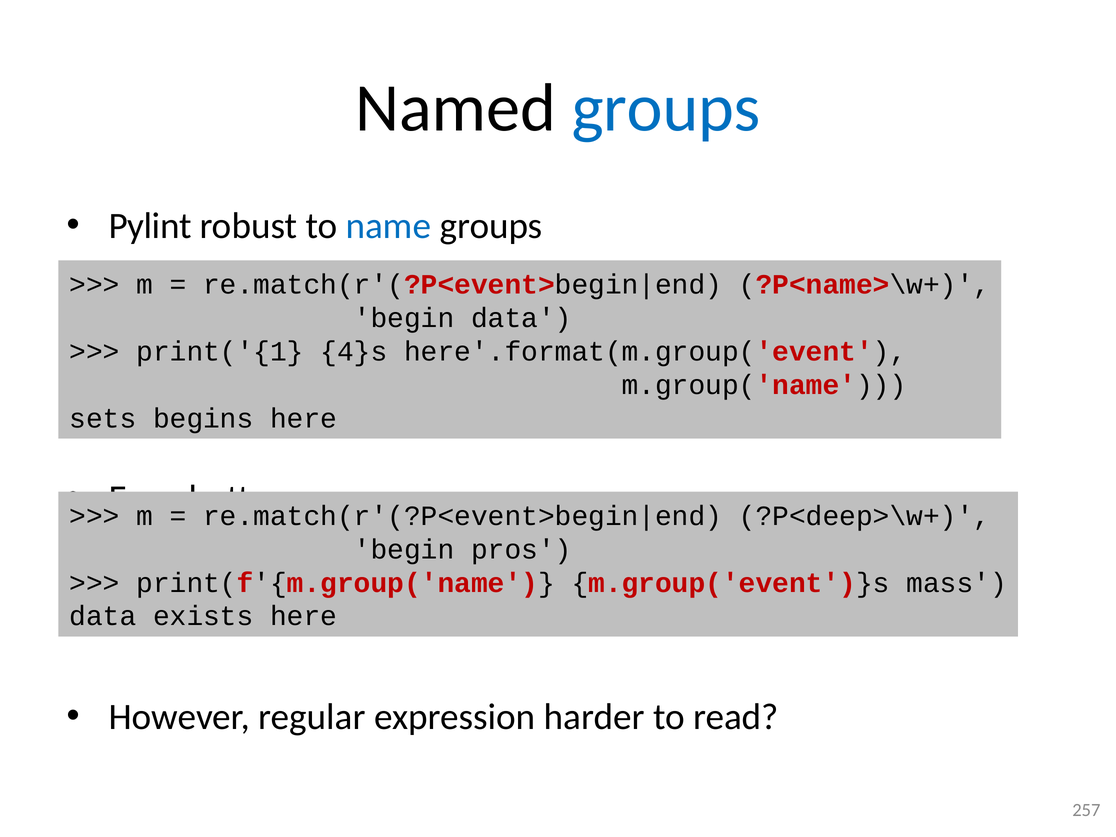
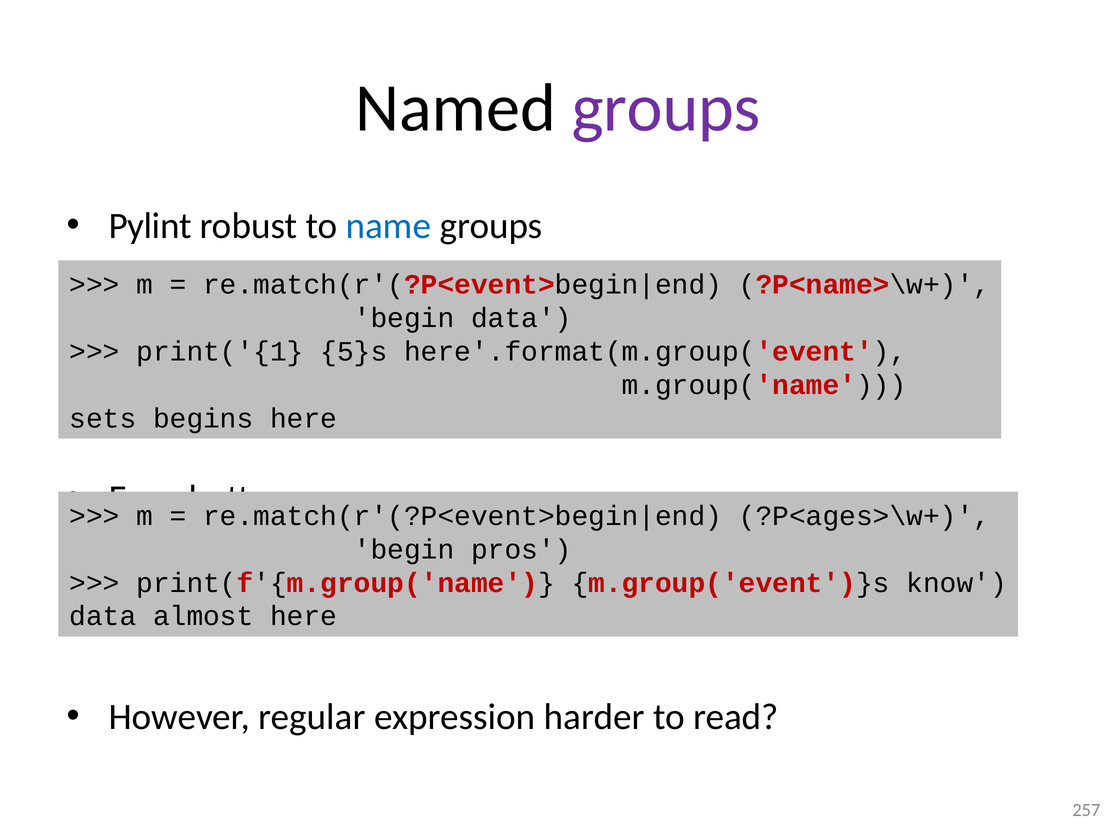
groups colour: blue -> purple (666, 108)
4}s: 4}s -> 5}s (354, 351)
?P<deep>\w+: ?P<deep>\w+ -> ?P<ages>\w+ (864, 516)
mass: mass -> know (957, 583)
exists: exists -> almost (203, 616)
